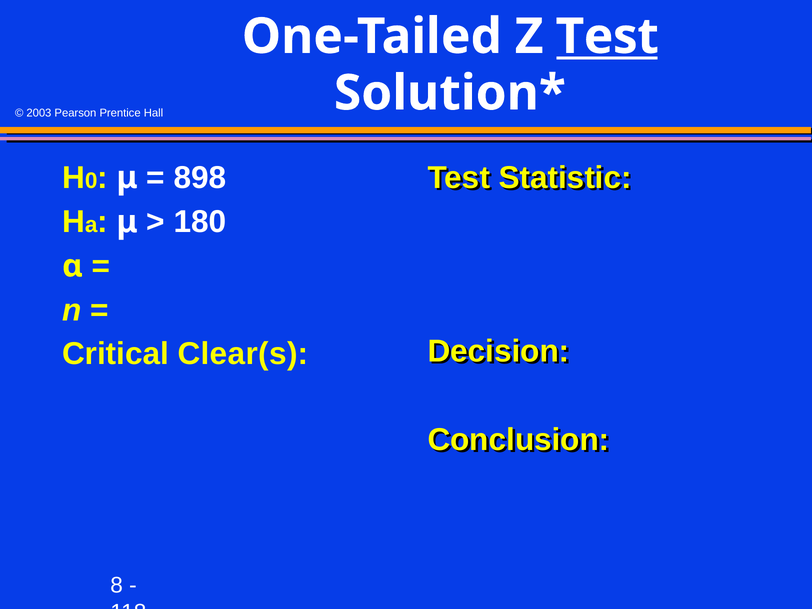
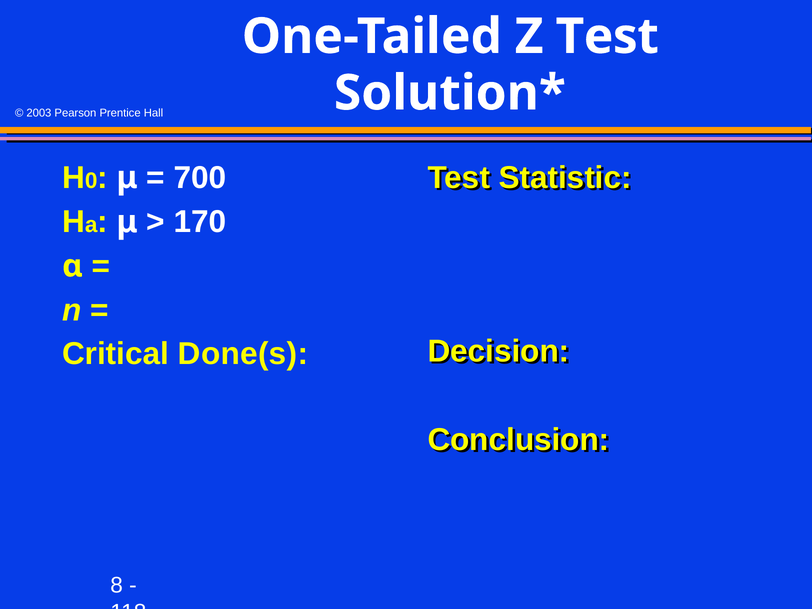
Test underline: present -> none (607, 37)
898: 898 -> 700 (200, 178)
180: 180 -> 170 (200, 222)
Clear(s: Clear(s -> Done(s (243, 354)
